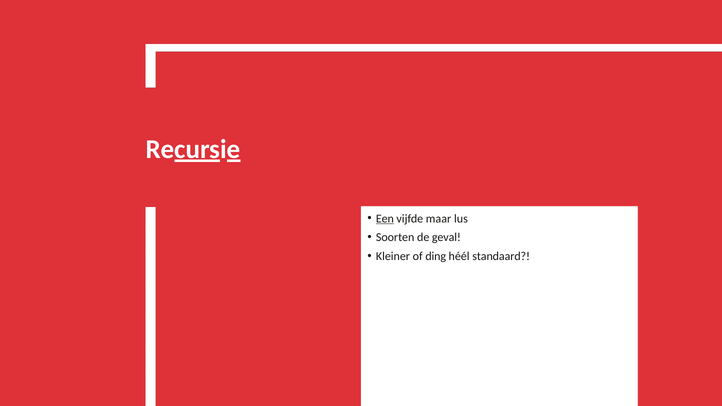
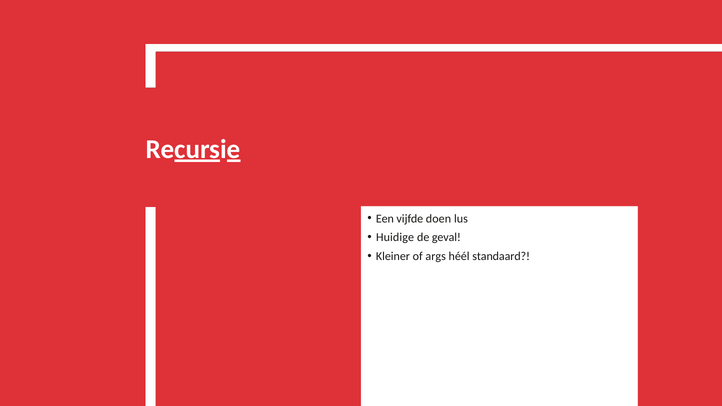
Een underline: present -> none (385, 219)
maar: maar -> doen (439, 219)
Soorten: Soorten -> Huidige (395, 238)
ding: ding -> args (436, 257)
